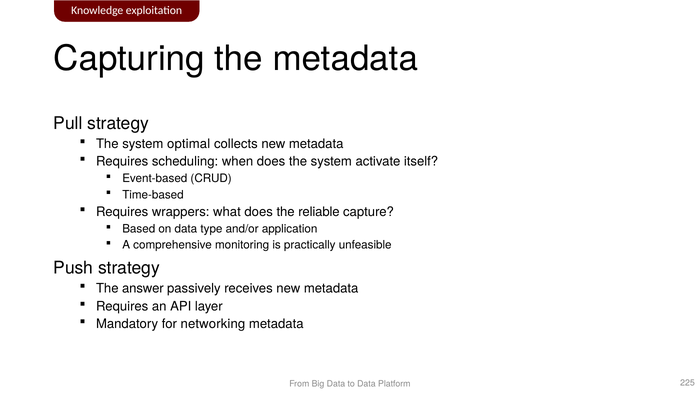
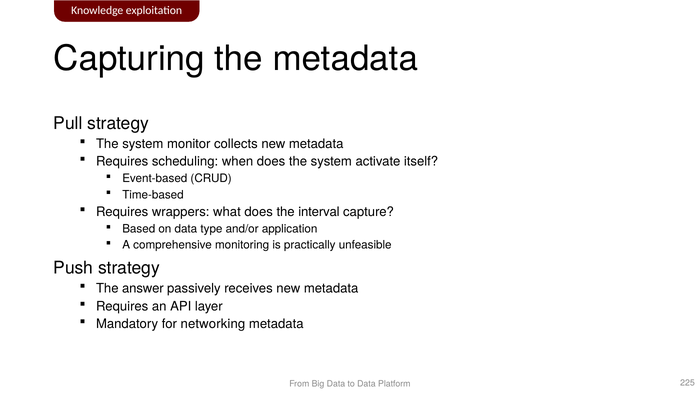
optimal: optimal -> monitor (189, 144)
reliable: reliable -> interval (319, 212)
